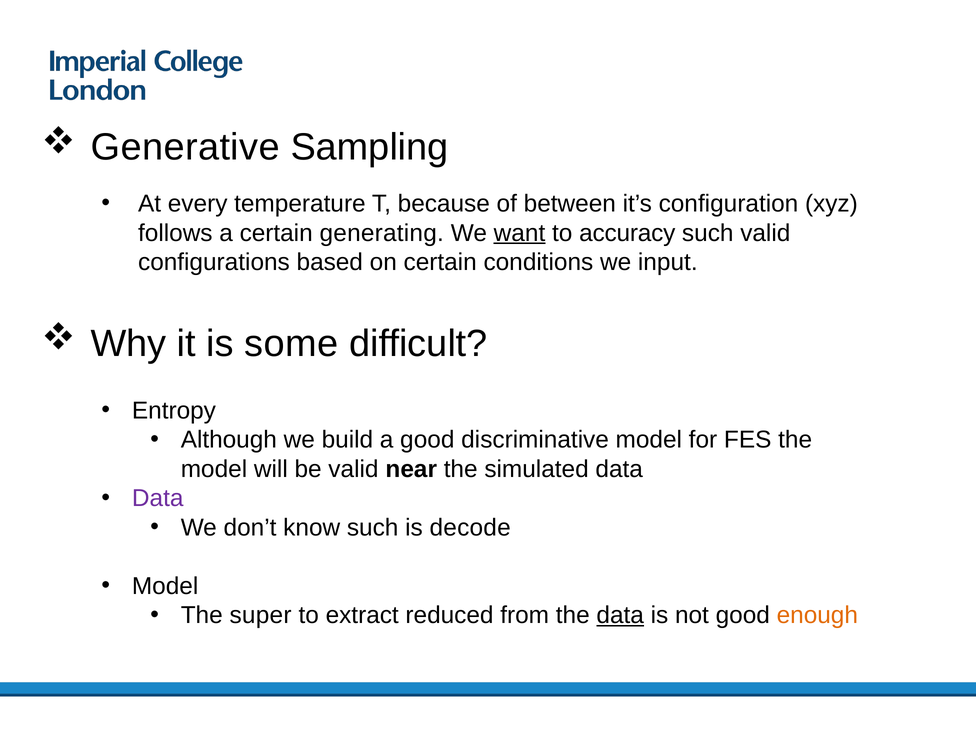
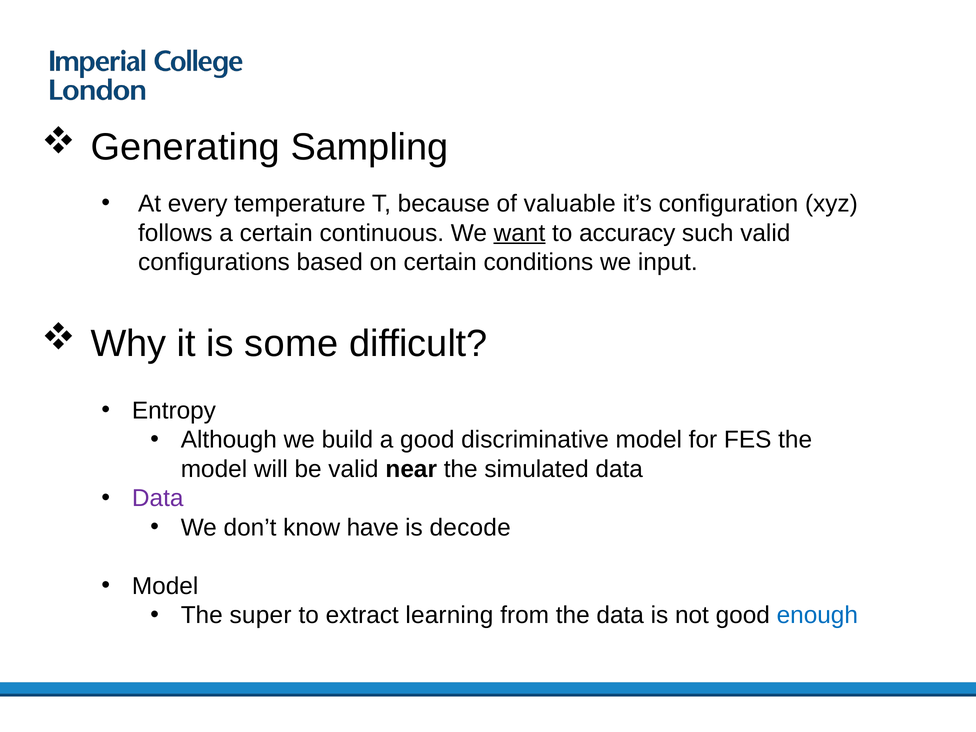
Generative: Generative -> Generating (185, 147)
between: between -> valuable (570, 204)
generating: generating -> continuous (382, 233)
know such: such -> have (373, 528)
reduced: reduced -> learning (449, 615)
data underline: present -> none (620, 615)
enough colour: orange -> blue (817, 615)
